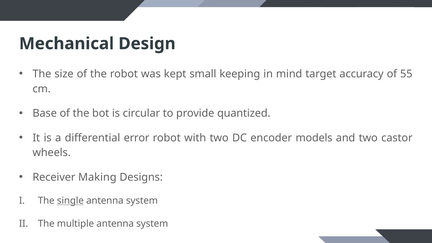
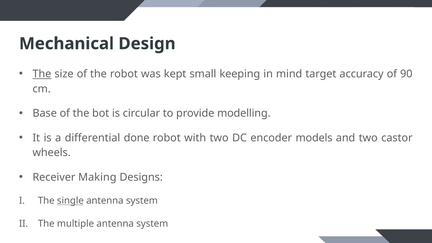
The underline: none -> present (42, 74)
55: 55 -> 90 (406, 74)
quantized: quantized -> modelling (244, 113)
error: error -> done (137, 138)
